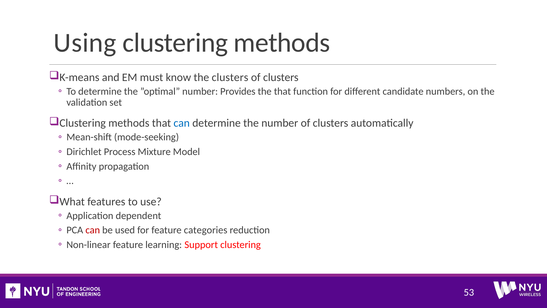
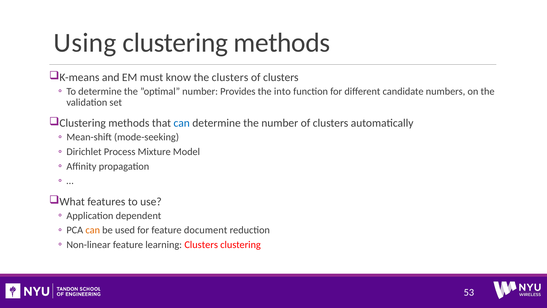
the that: that -> into (282, 91)
can colour: red -> orange (93, 230)
categories: categories -> document (206, 230)
learning Support: Support -> Clusters (201, 244)
